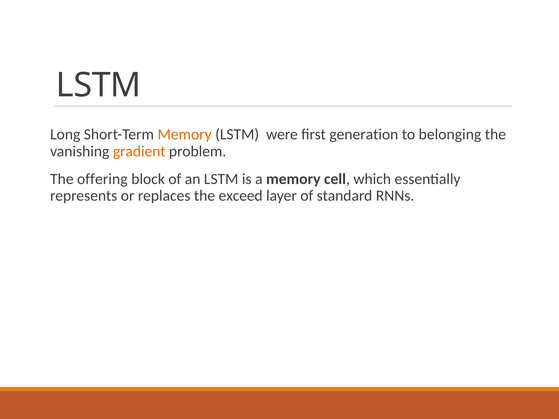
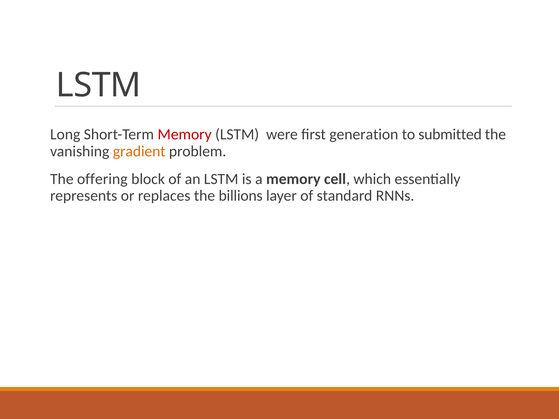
Memory colour: orange -> red (185, 135)
belonging: belonging -> submitted (450, 135)
exceed: exceed -> billions (241, 196)
